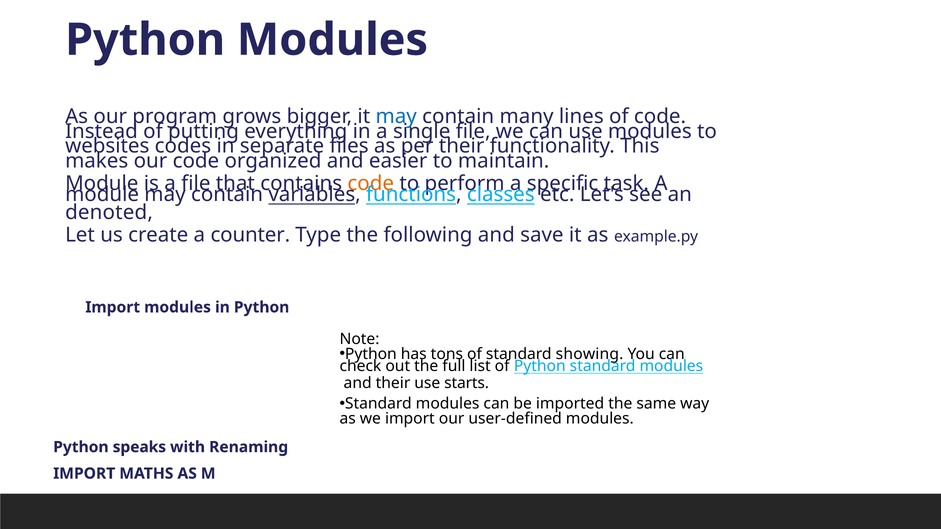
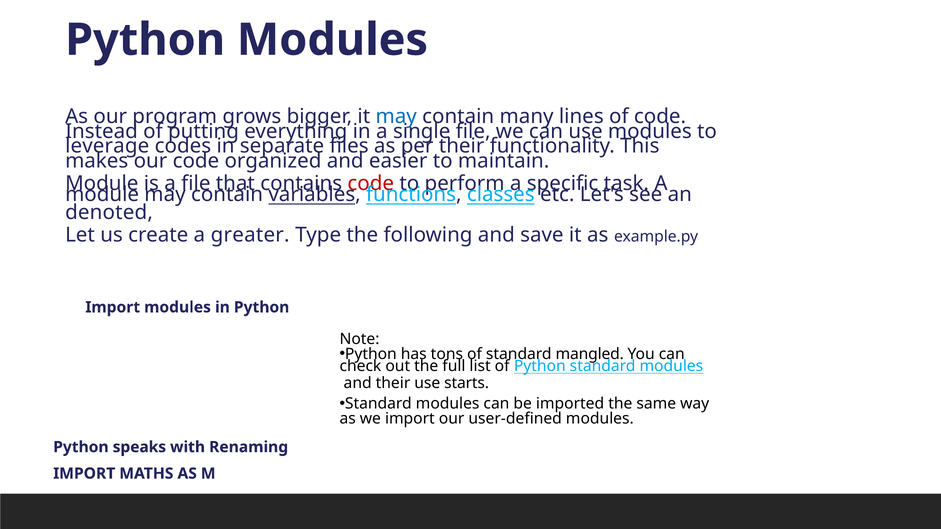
websites: websites -> leverage (107, 146)
code colour: orange -> red (371, 183)
counter: counter -> greater (250, 235)
showing: showing -> mangled (590, 354)
